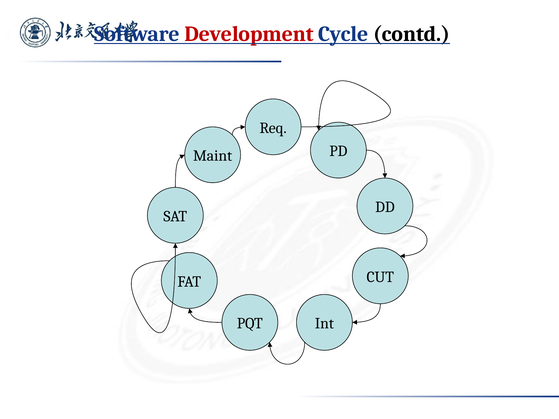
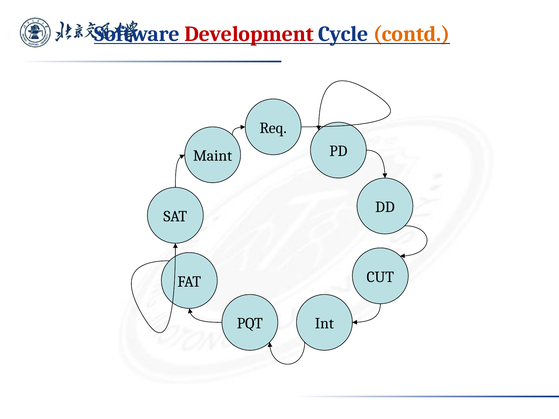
contd colour: black -> orange (412, 34)
